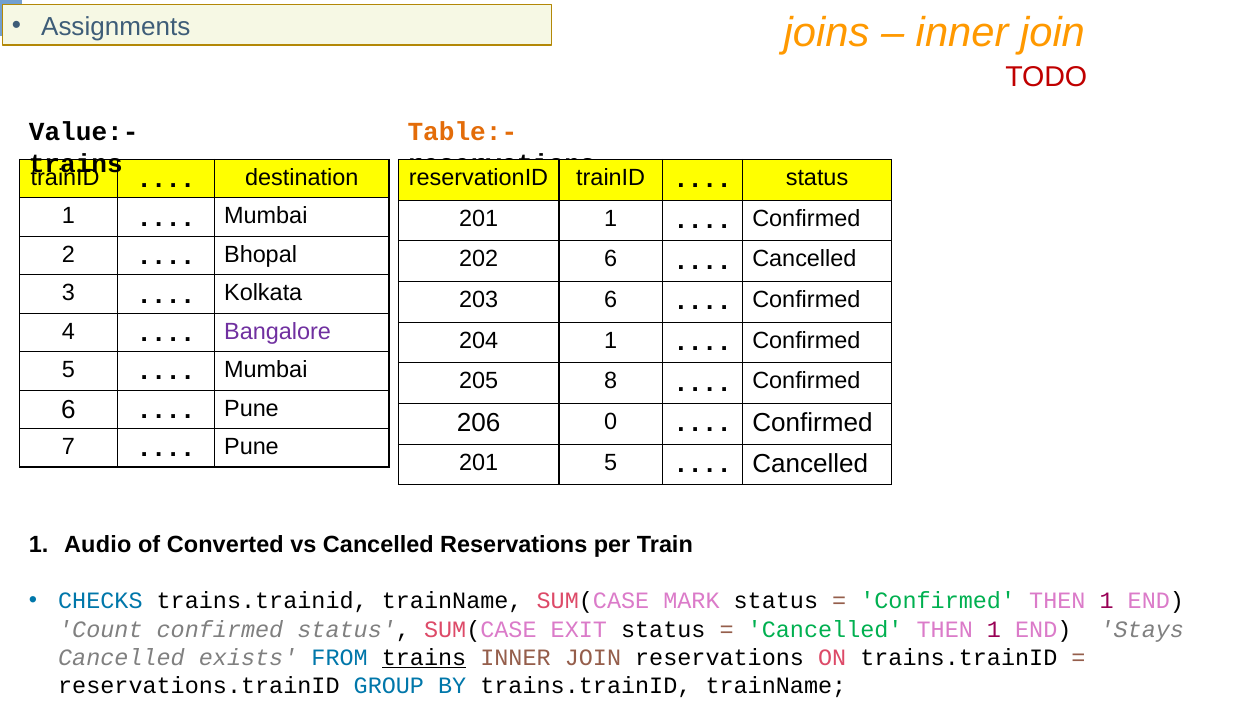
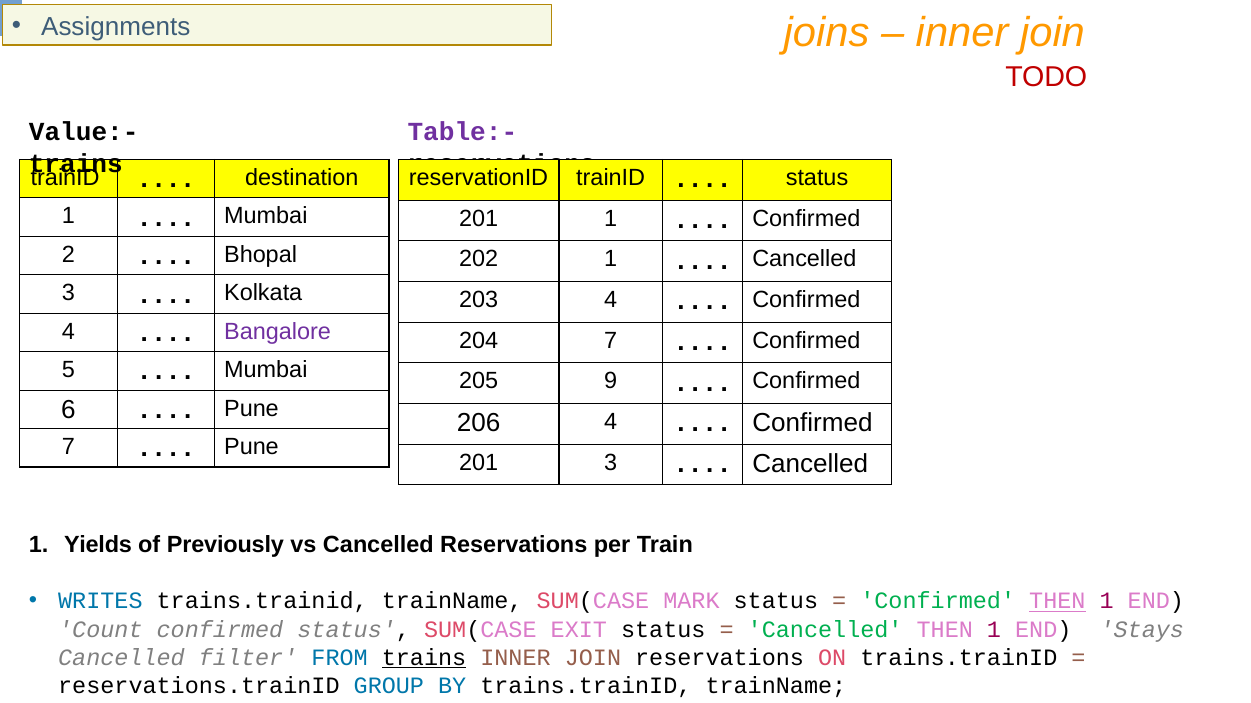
Table:- colour: orange -> purple (462, 132)
202 6: 6 -> 1 (611, 259)
203 6: 6 -> 4 (611, 300)
204 1: 1 -> 7 (611, 341)
8: 8 -> 9 (611, 381)
206 0: 0 -> 4 (611, 422)
201 5: 5 -> 3 (611, 463)
Audio: Audio -> Yields (98, 545)
Converted: Converted -> Previously (225, 545)
CHECKS: CHECKS -> WRITES (100, 602)
THEN underline: none -> present (1057, 602)
exists: exists -> filter (248, 658)
